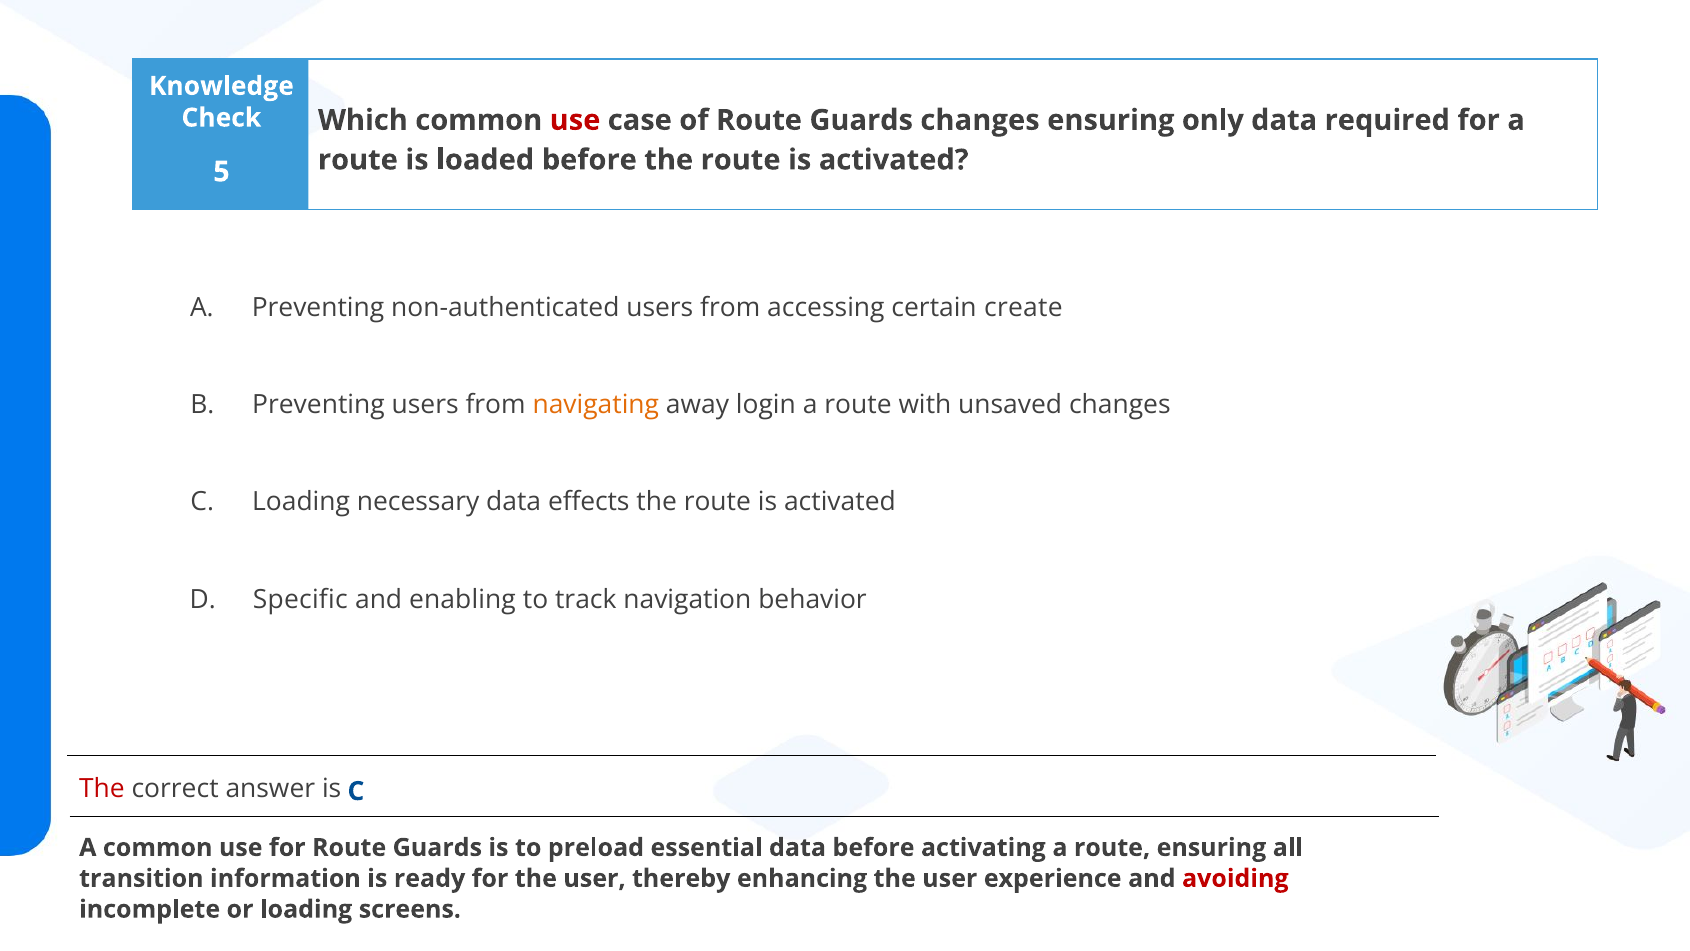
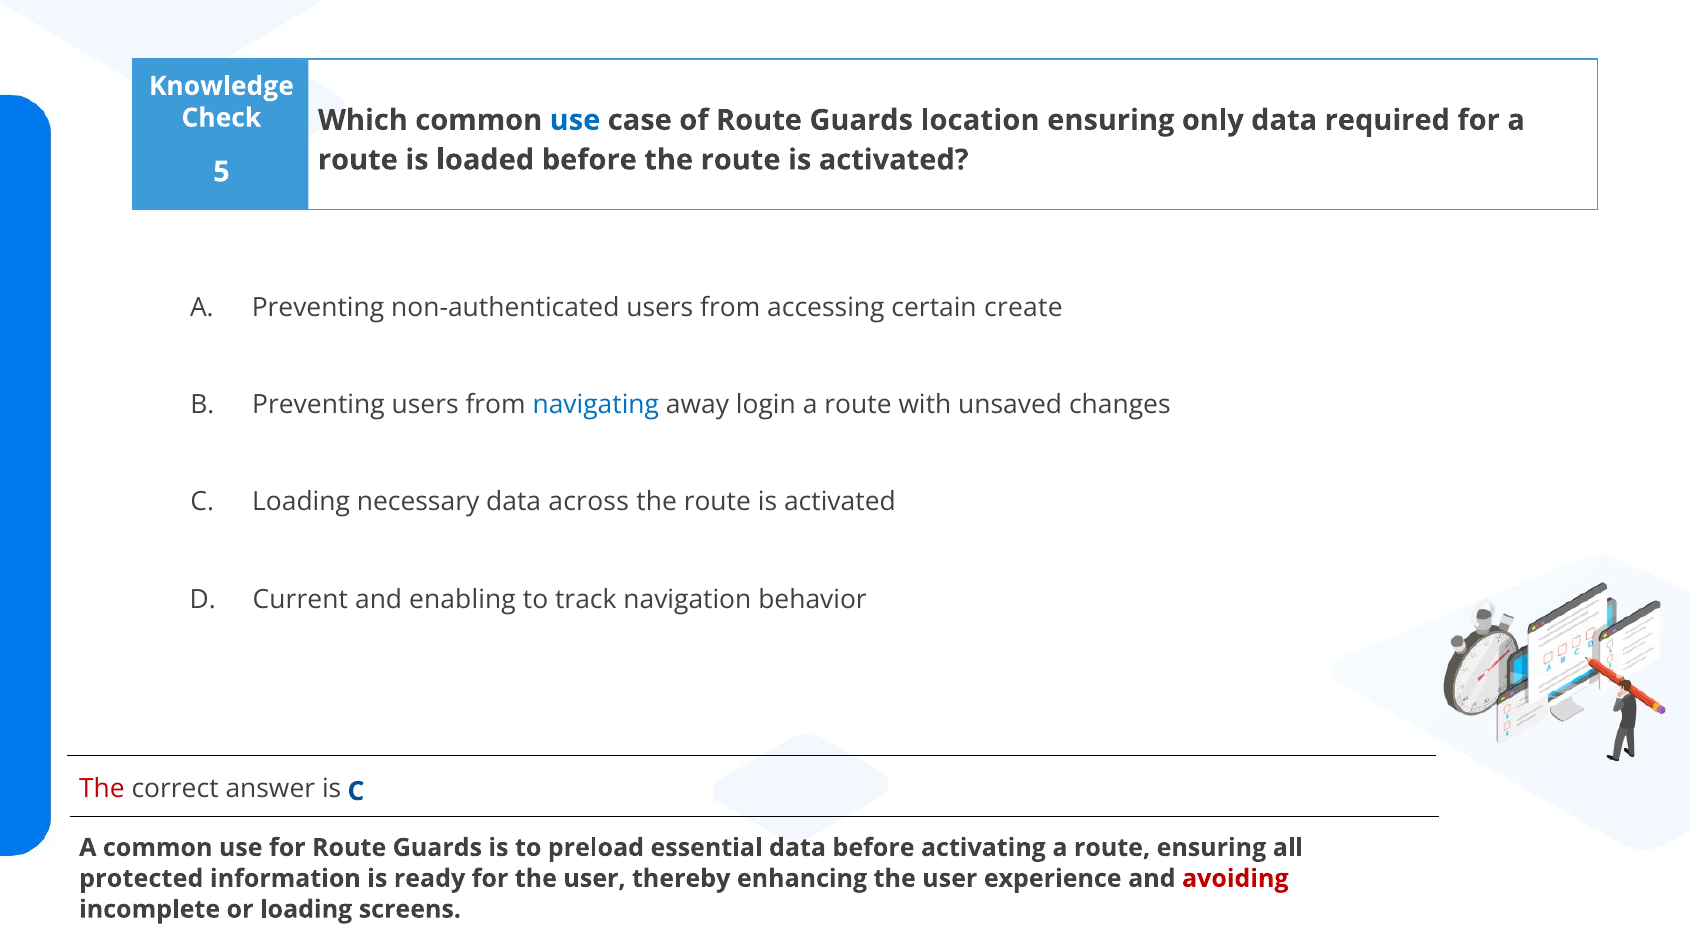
use colour: red -> blue (575, 120)
Guards changes: changes -> location (980, 120)
navigating colour: orange -> blue (596, 404)
effects: effects -> across (589, 502)
Specific: Specific -> Current (300, 600)
transition: transition -> protected (141, 878)
